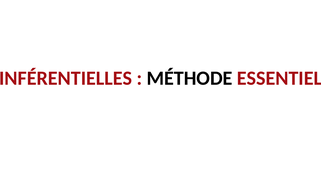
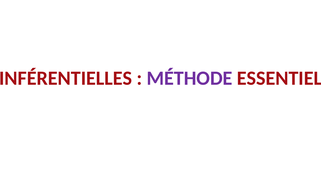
MÉTHODE colour: black -> purple (190, 78)
